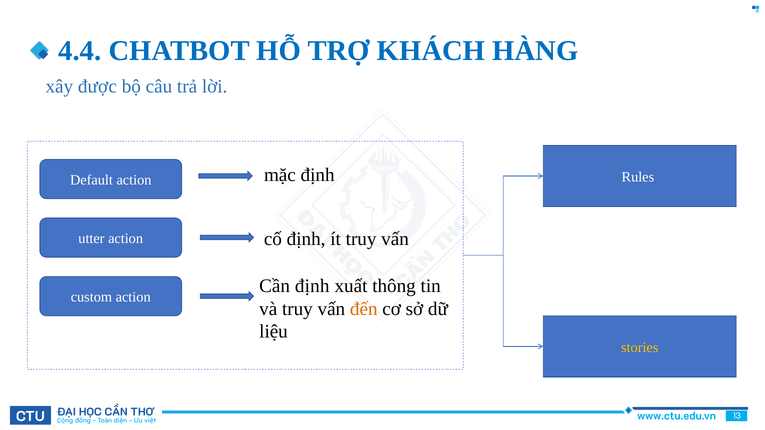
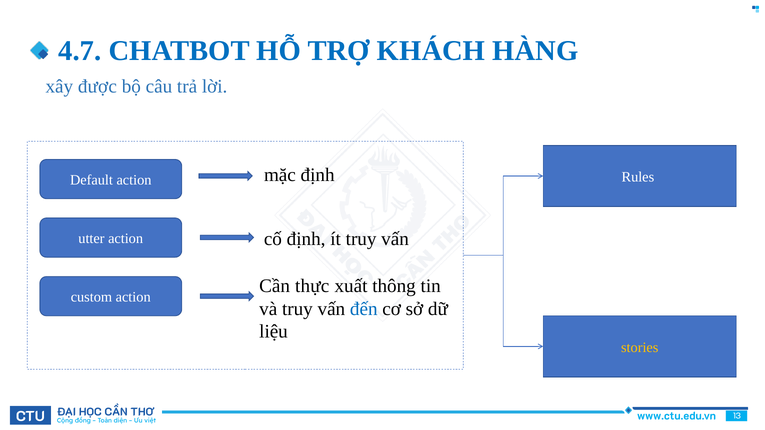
4.4: 4.4 -> 4.7 (80, 51)
Cần định: định -> thực (312, 286)
đến colour: orange -> blue (364, 309)
